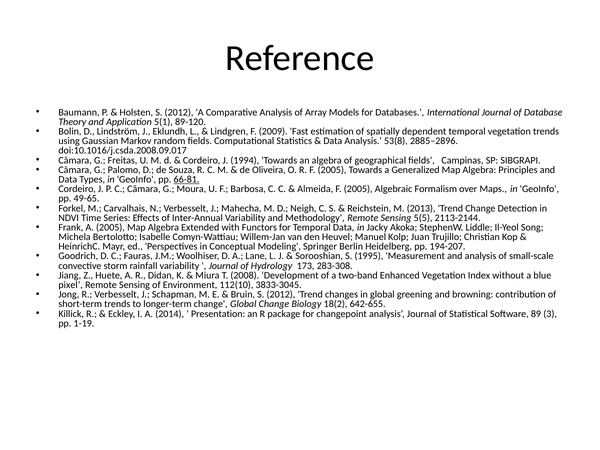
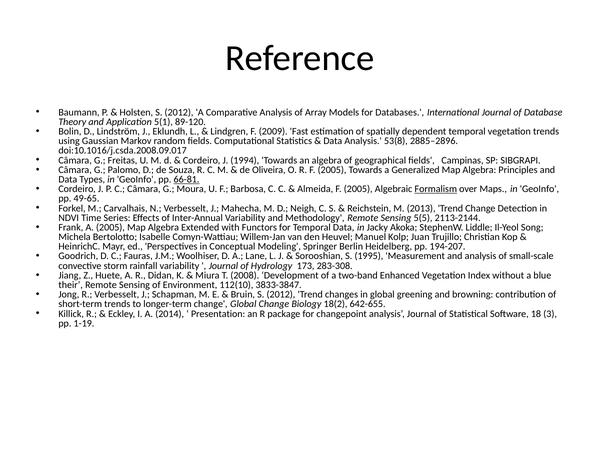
Formalism underline: none -> present (436, 189)
pixel: pixel -> their (71, 285)
3833-3045: 3833-3045 -> 3833-3847 (279, 285)
89: 89 -> 18 (536, 314)
